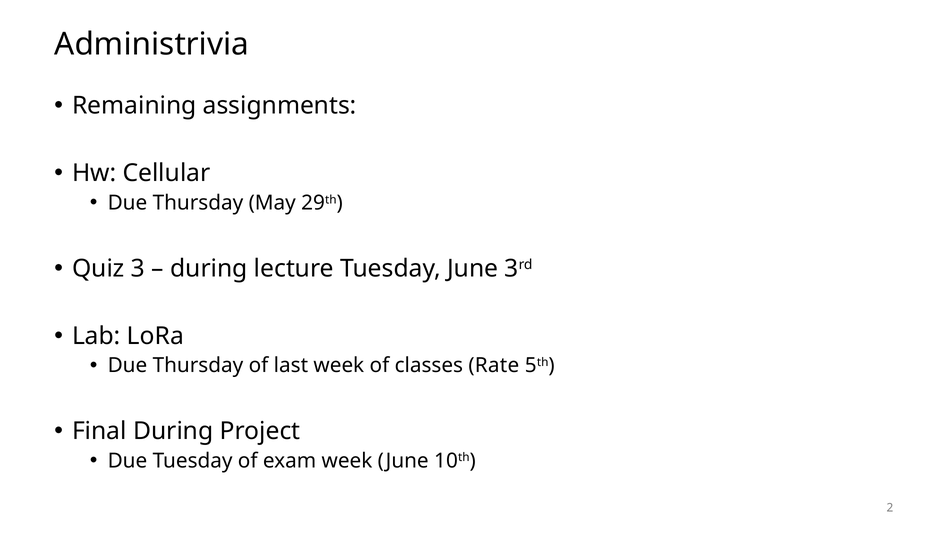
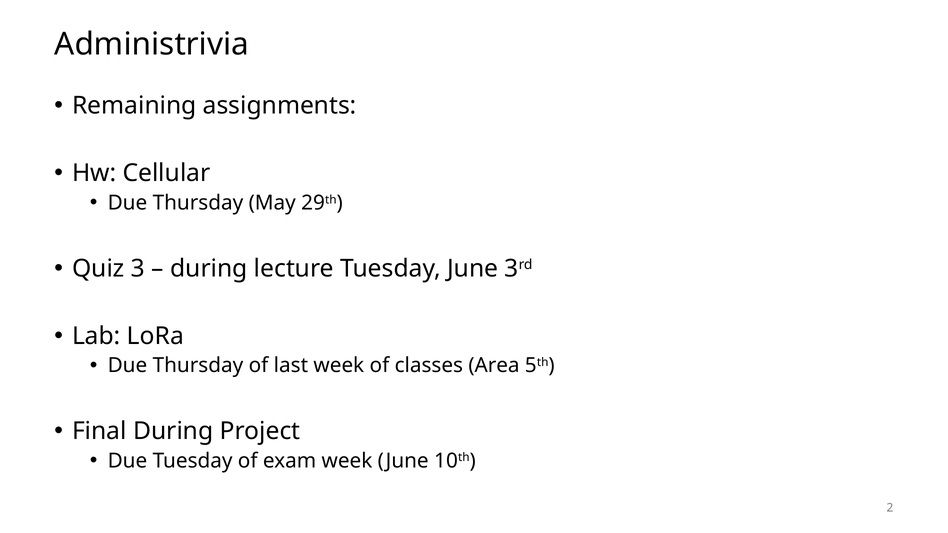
Rate: Rate -> Area (494, 366)
